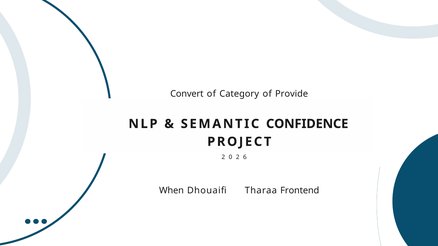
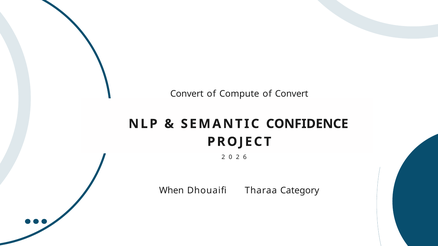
Category: Category -> Compute (239, 94)
of Provide: Provide -> Convert (292, 94)
Frontend: Frontend -> Category (300, 191)
